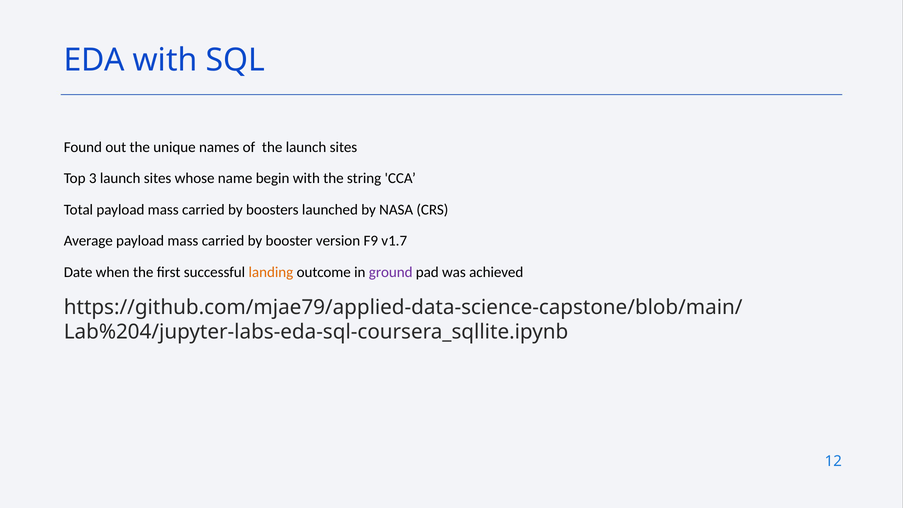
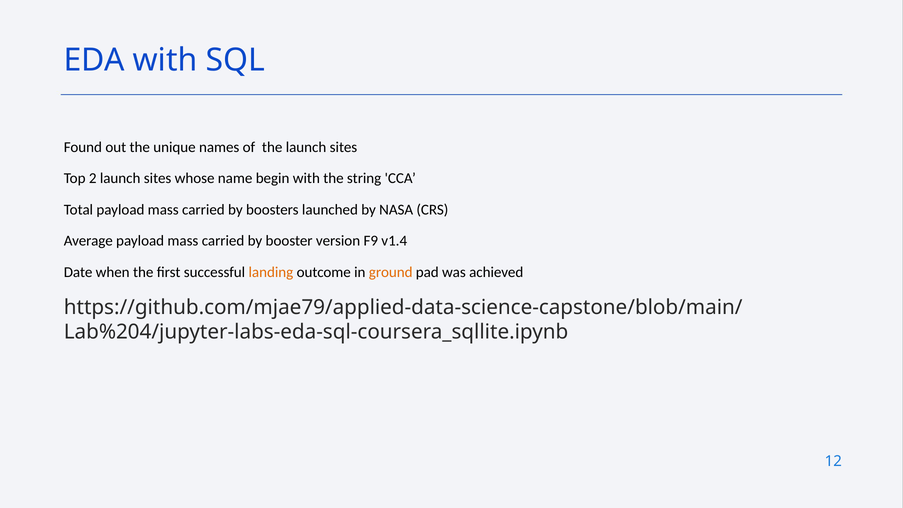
3: 3 -> 2 (93, 178)
v1.7: v1.7 -> v1.4 (394, 241)
ground colour: purple -> orange (391, 272)
